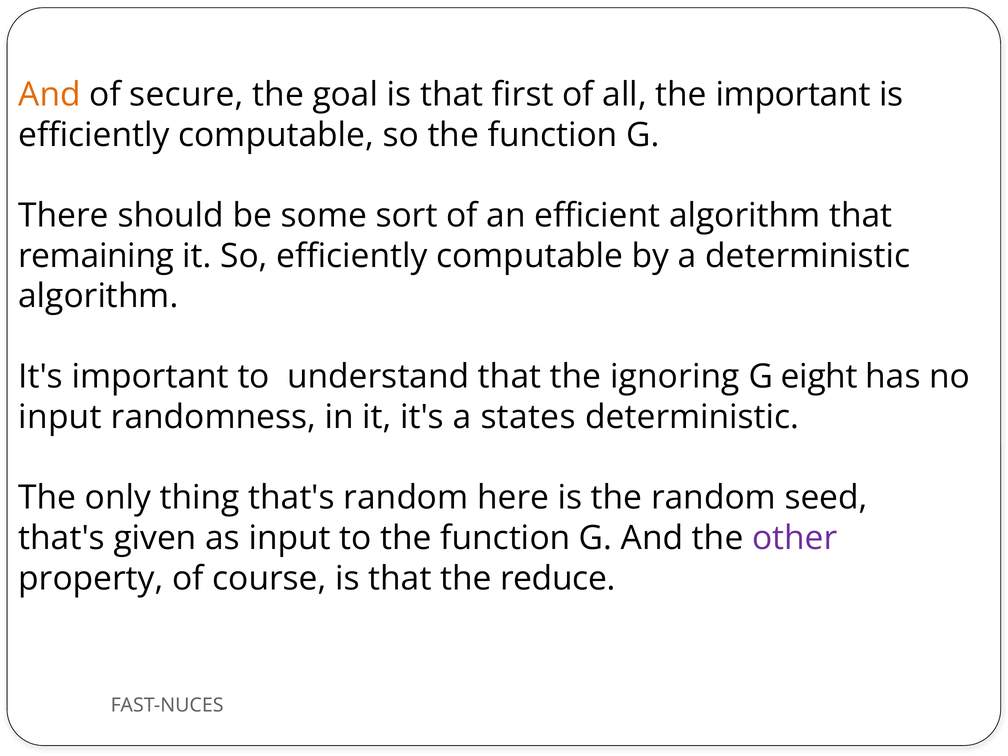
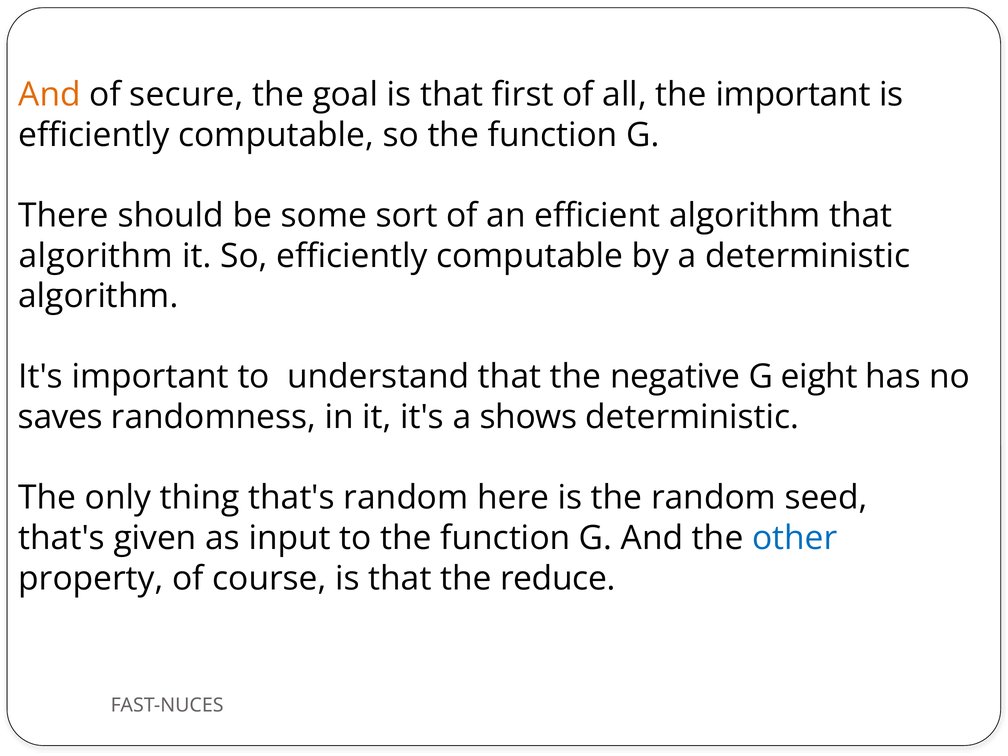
remaining: remaining -> algorithm (96, 256)
ignoring: ignoring -> negative (675, 377)
input: input -> saves (60, 417)
states: states -> shows (528, 417)
other colour: purple -> blue (795, 538)
